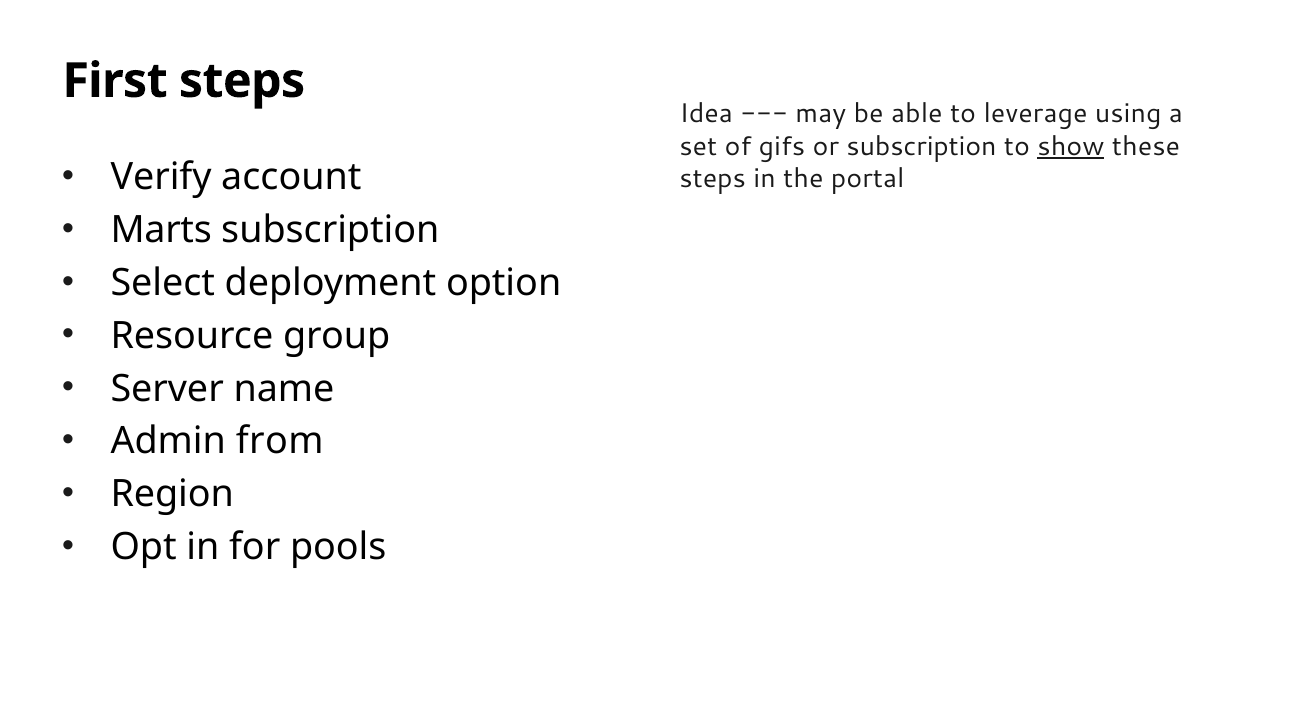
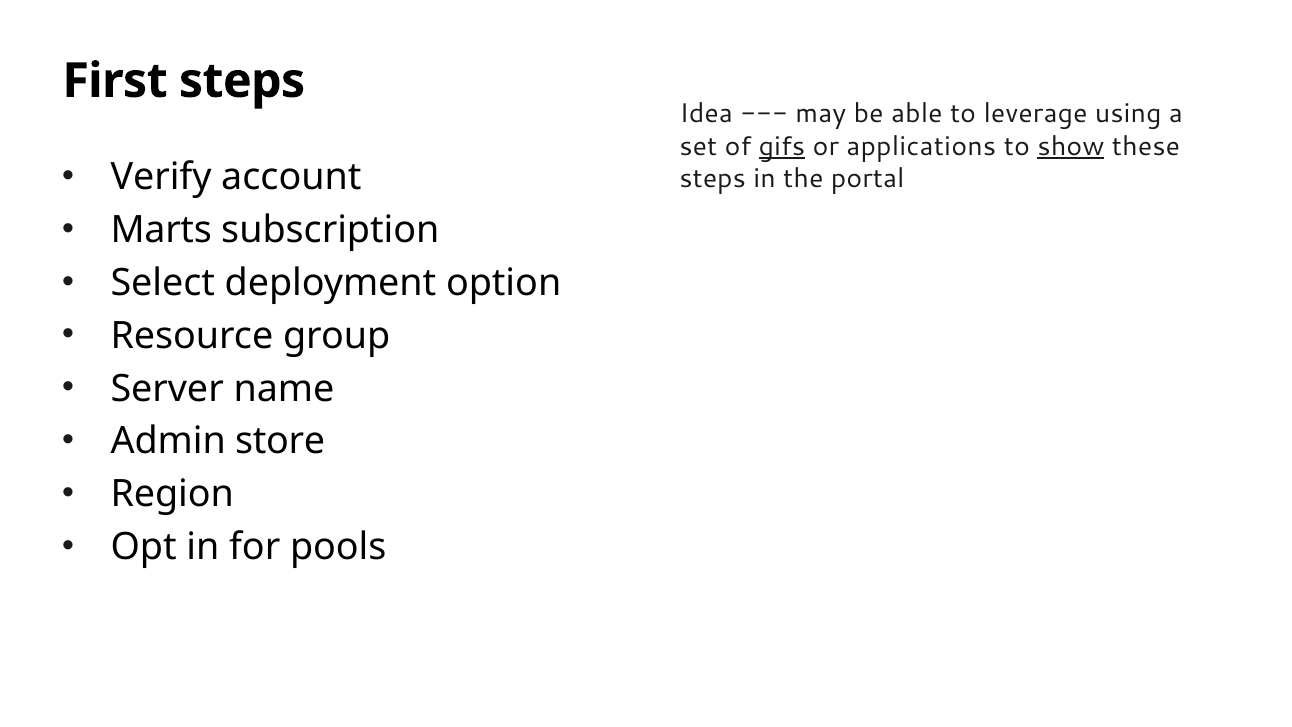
gifs underline: none -> present (782, 146)
or subscription: subscription -> applications (921, 146)
from: from -> store (280, 441)
